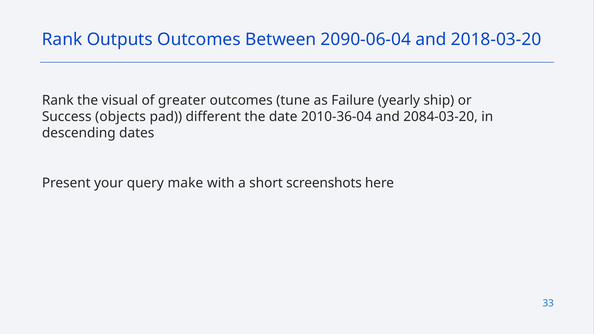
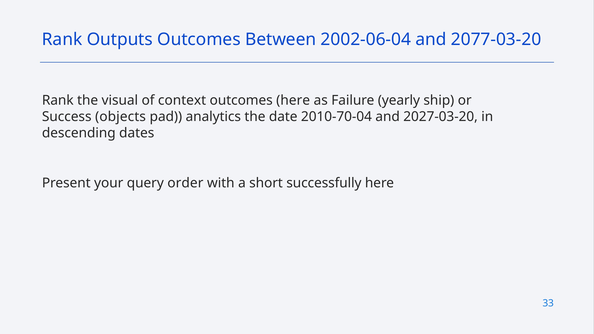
2090-06-04: 2090-06-04 -> 2002-06-04 (366, 40)
2018-03-20: 2018-03-20 -> 2077-03-20 (496, 40)
greater: greater -> context (182, 100)
outcomes tune: tune -> here (293, 100)
different: different -> analytics (213, 117)
2010-36-04: 2010-36-04 -> 2010-70-04 (336, 117)
2084-03-20: 2084-03-20 -> 2027-03-20 (441, 117)
make: make -> order (185, 183)
screenshots: screenshots -> successfully (324, 183)
